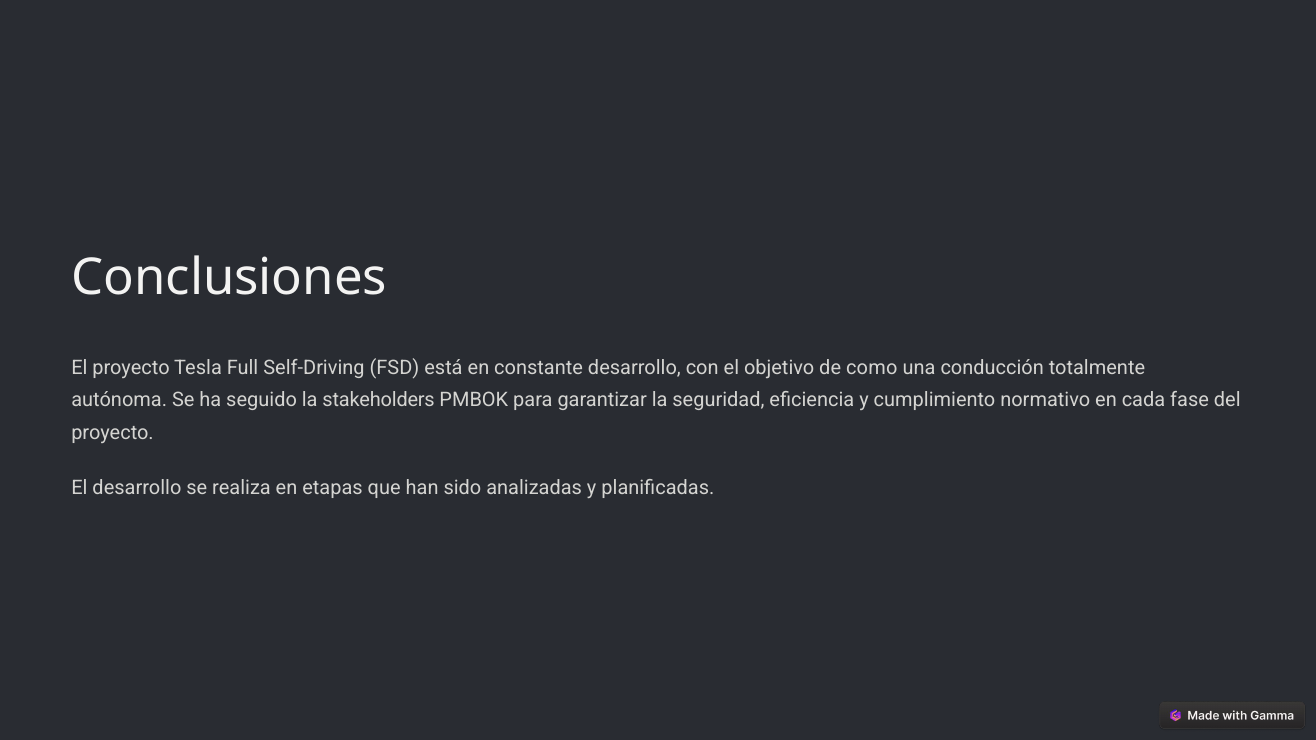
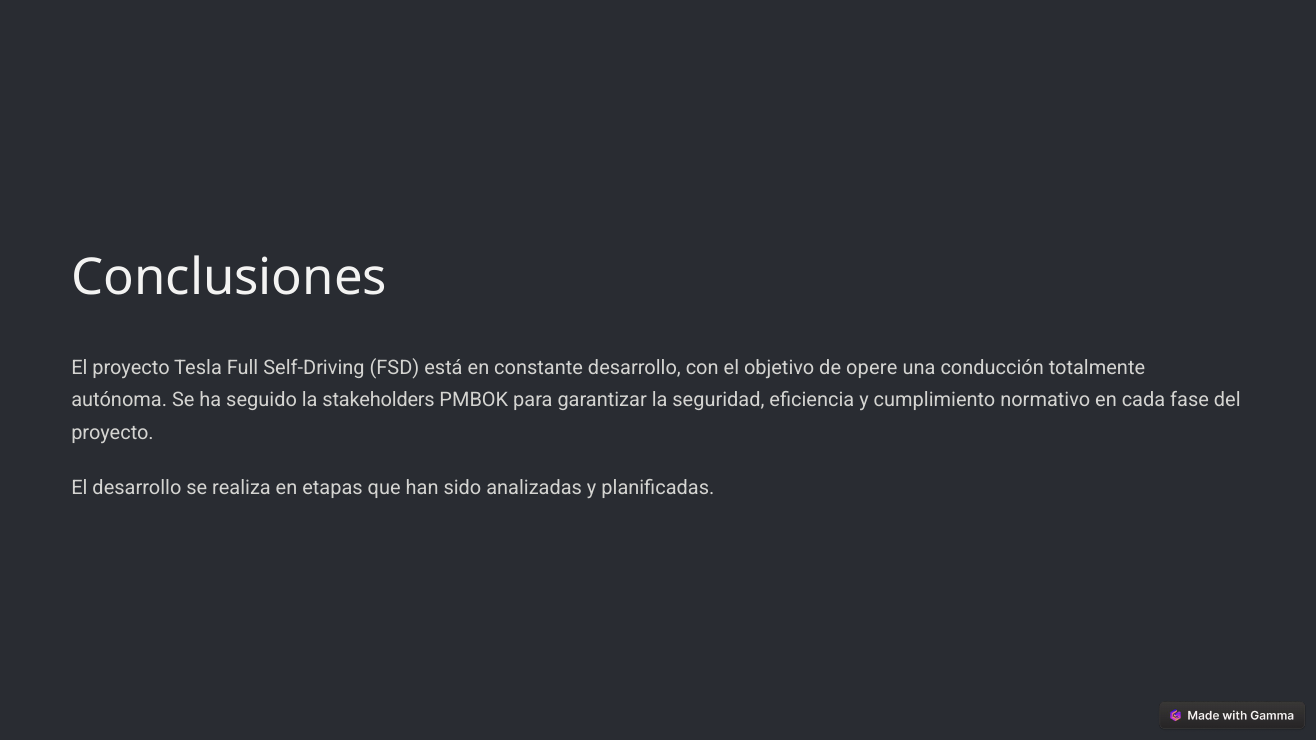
como: como -> opere (872, 368)
